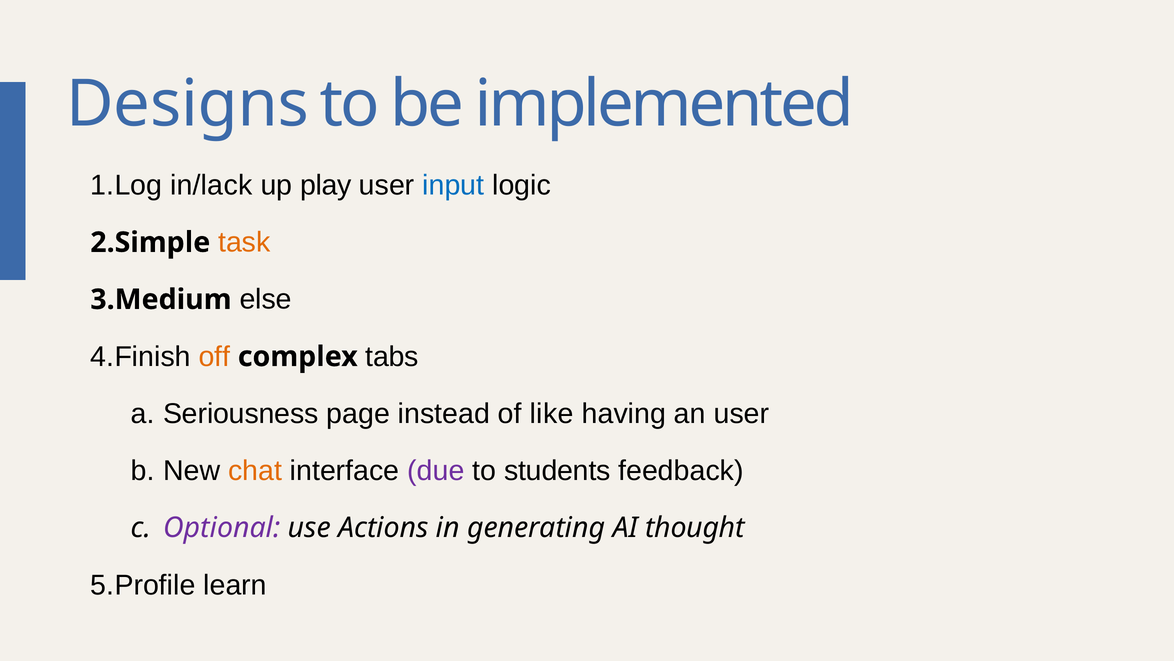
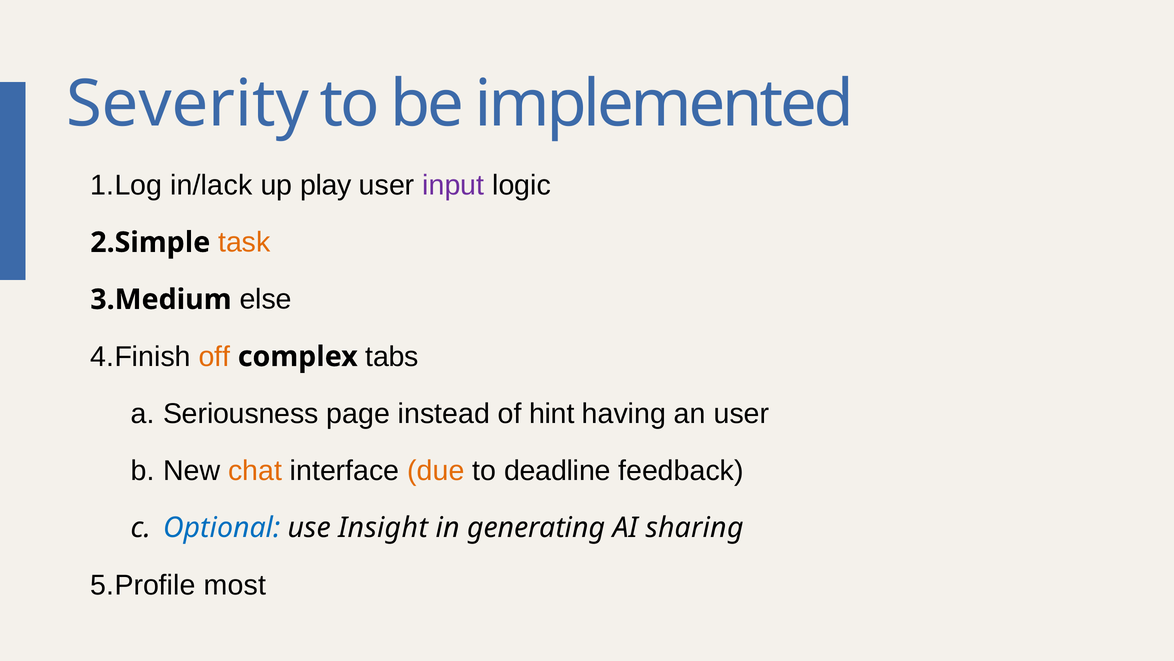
Designs: Designs -> Severity (187, 104)
input colour: blue -> purple (453, 185)
like: like -> hint (552, 413)
due colour: purple -> orange (436, 470)
students: students -> deadline (557, 470)
Optional colour: purple -> blue (222, 528)
Actions: Actions -> Insight (383, 528)
thought: thought -> sharing (695, 528)
learn: learn -> most (235, 585)
